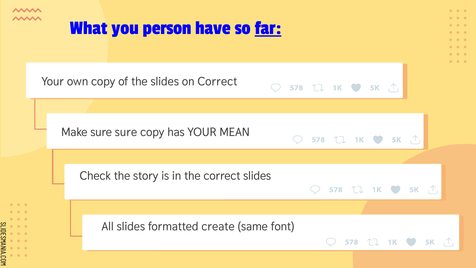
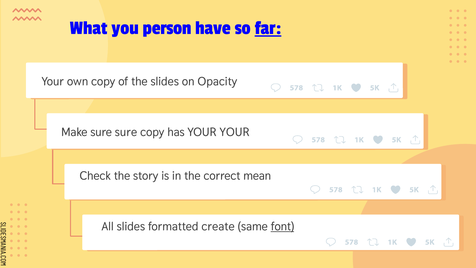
on Correct: Correct -> Opacity (217, 82)
YOUR MEAN: MEAN -> YOUR (235, 132)
correct slides: slides -> mean (257, 176)
font underline: none -> present (282, 226)
